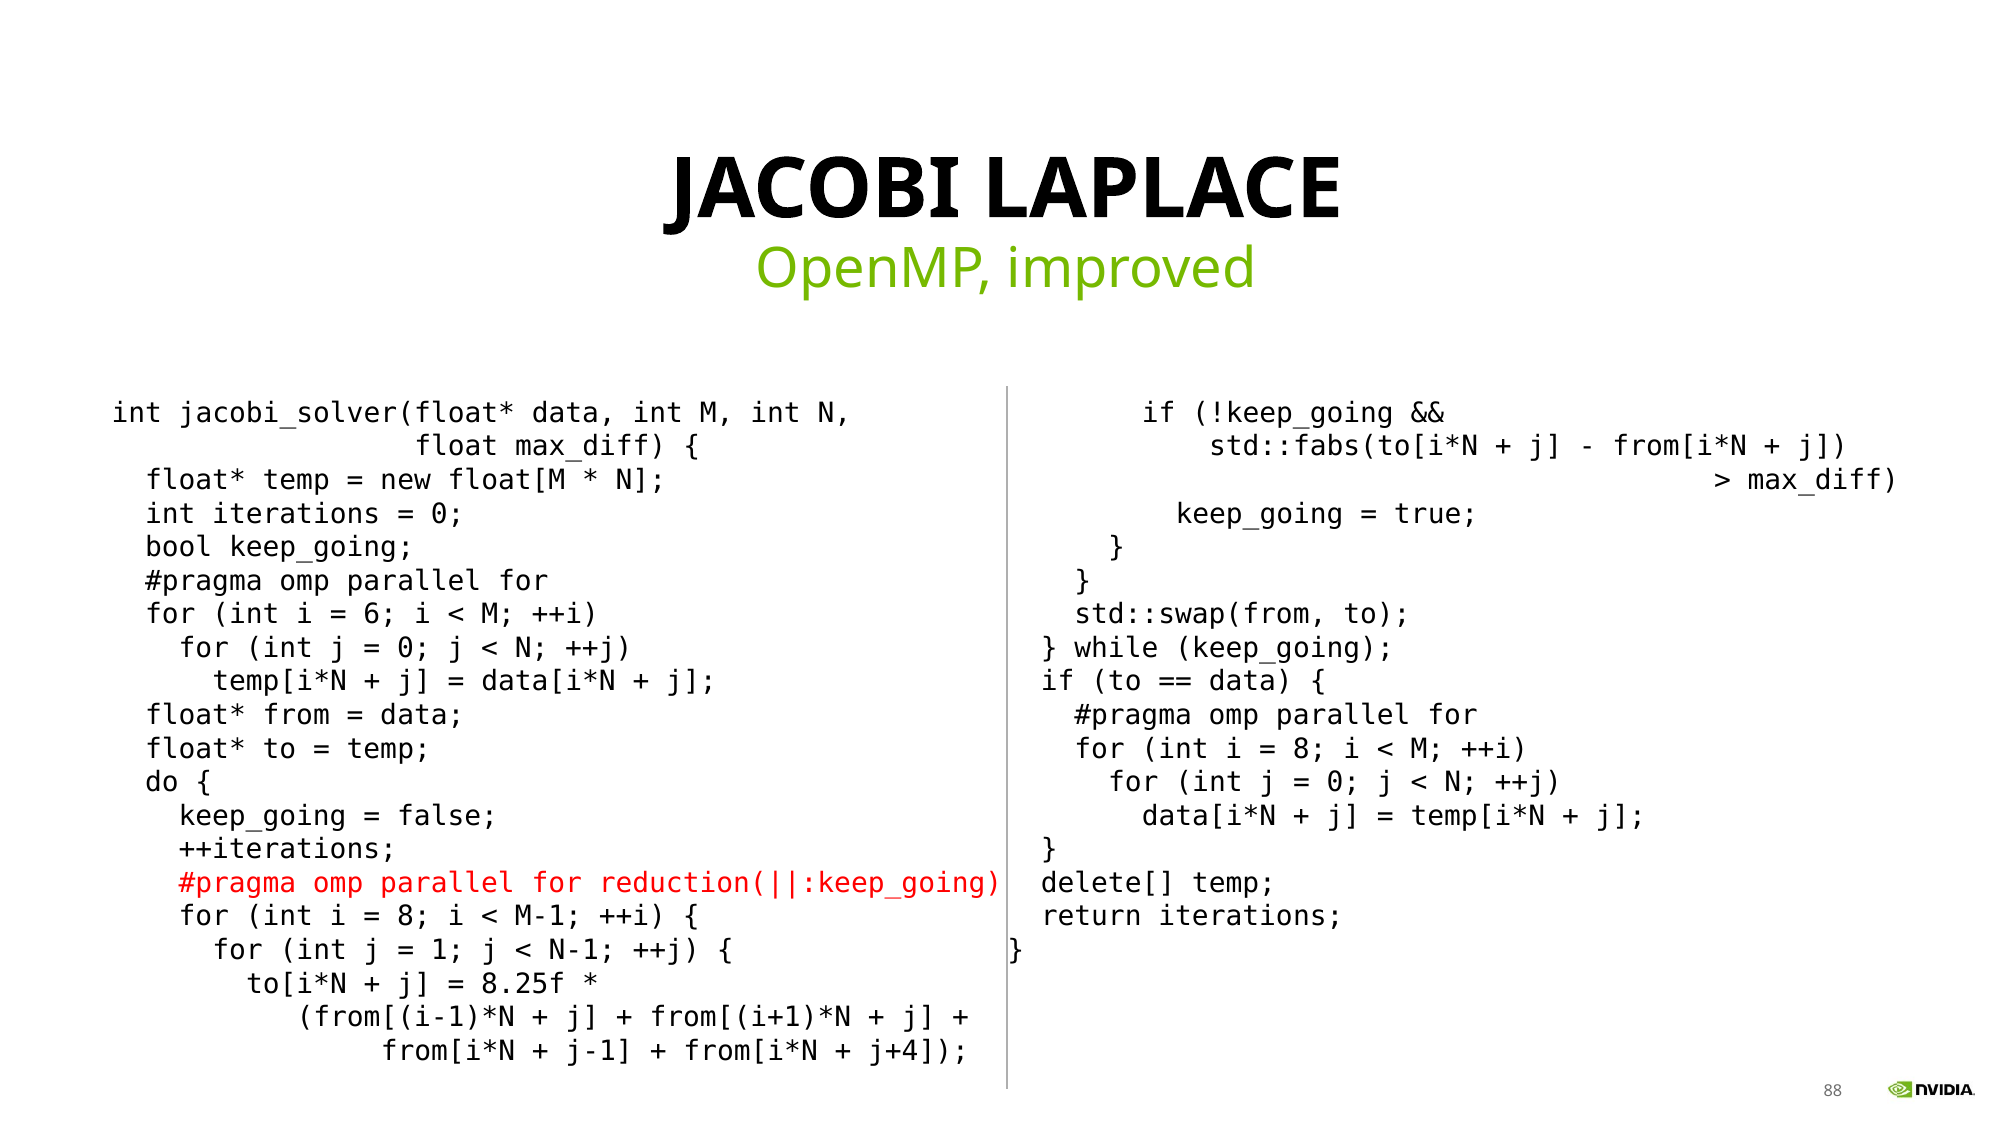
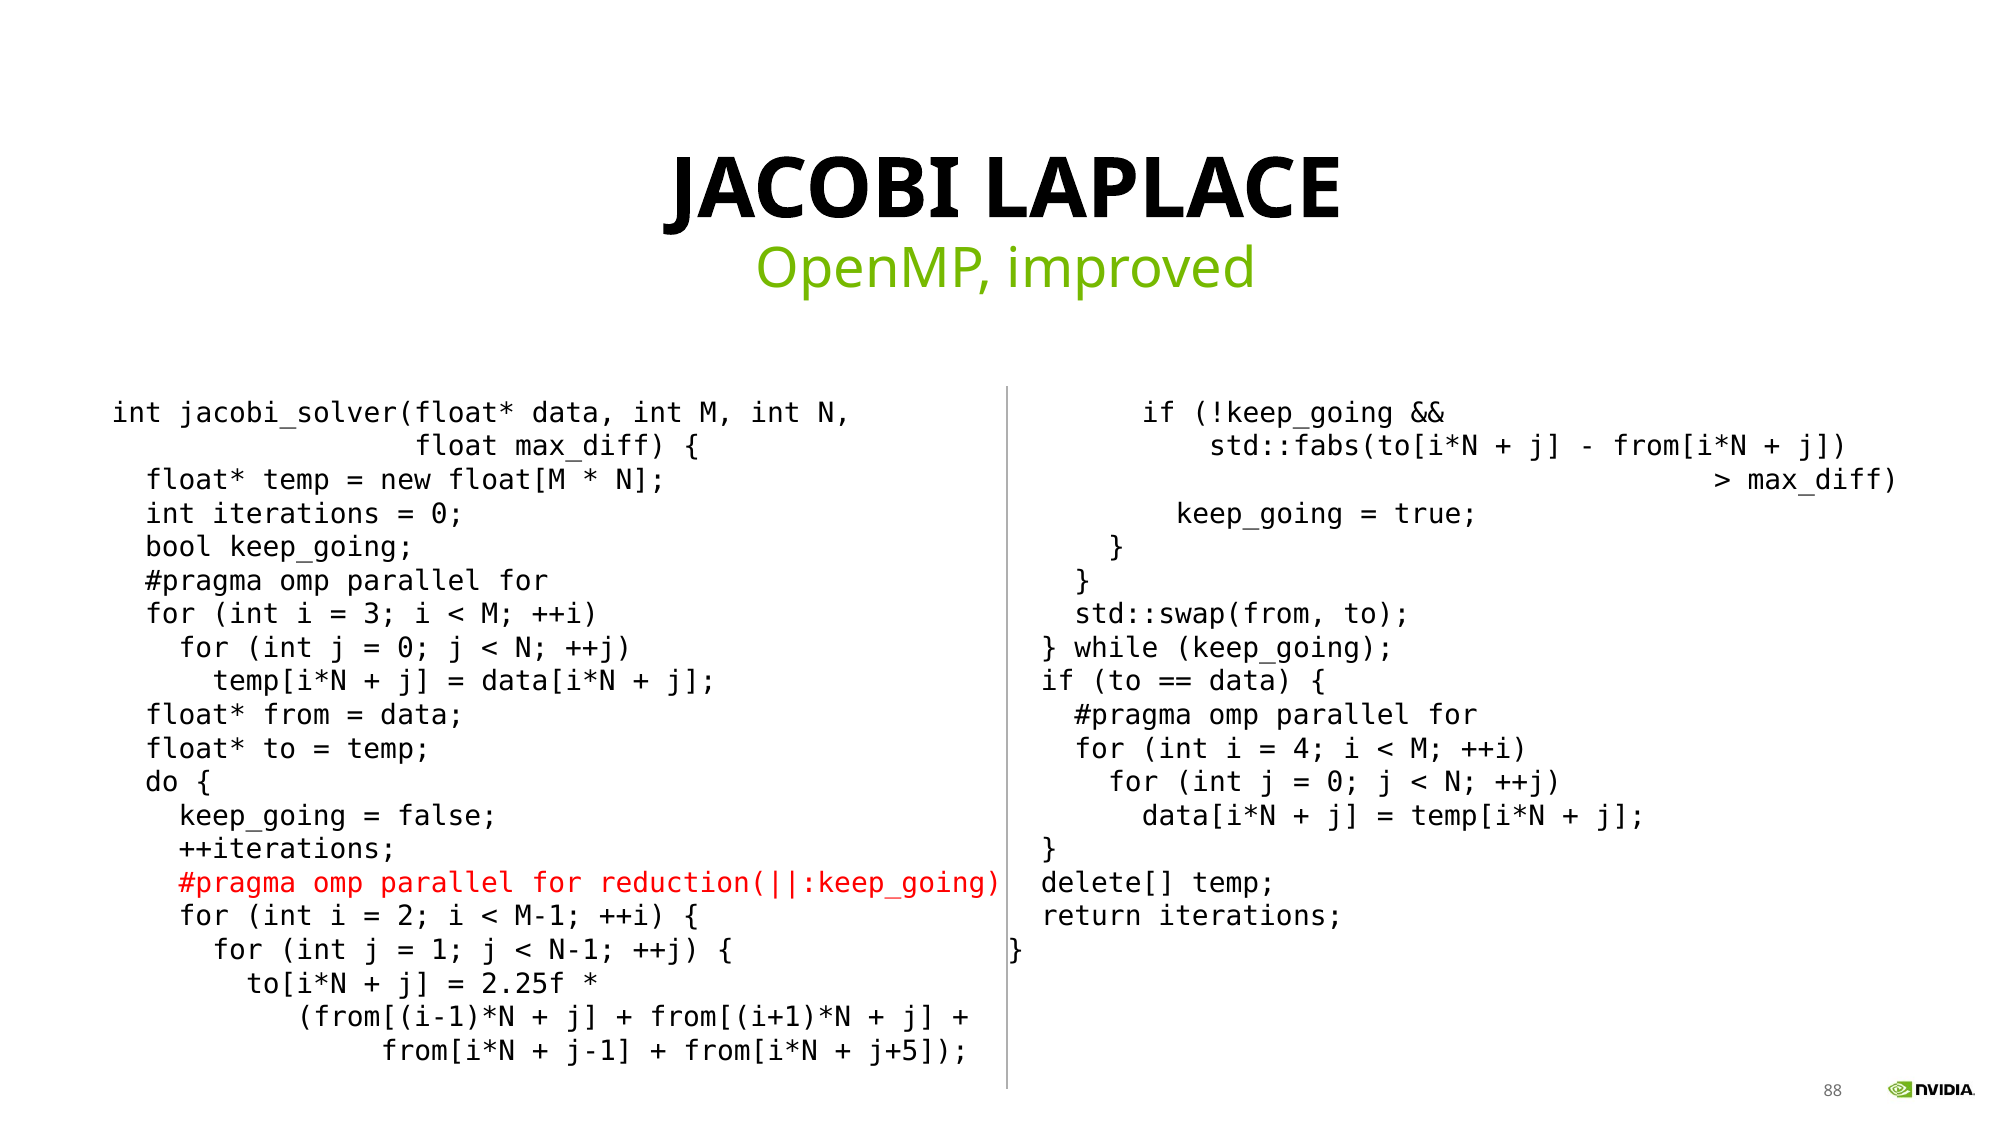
6: 6 -> 3 (380, 614)
8: 8 -> 4 (1310, 748)
8: 8 -> 2 (414, 916)
8.25f: 8.25f -> 2.25f (523, 983)
j+4: j+4 -> j+5 (919, 1050)
